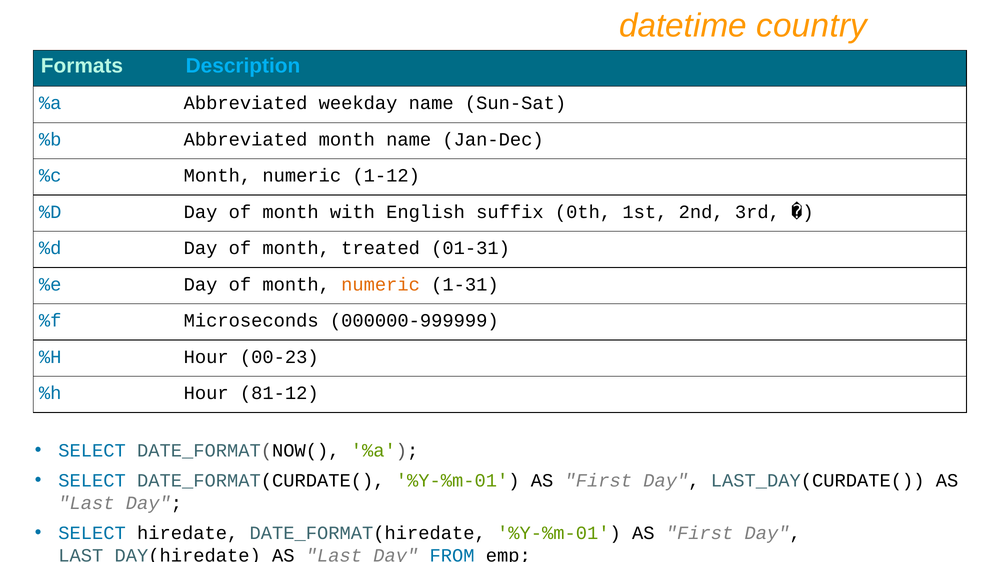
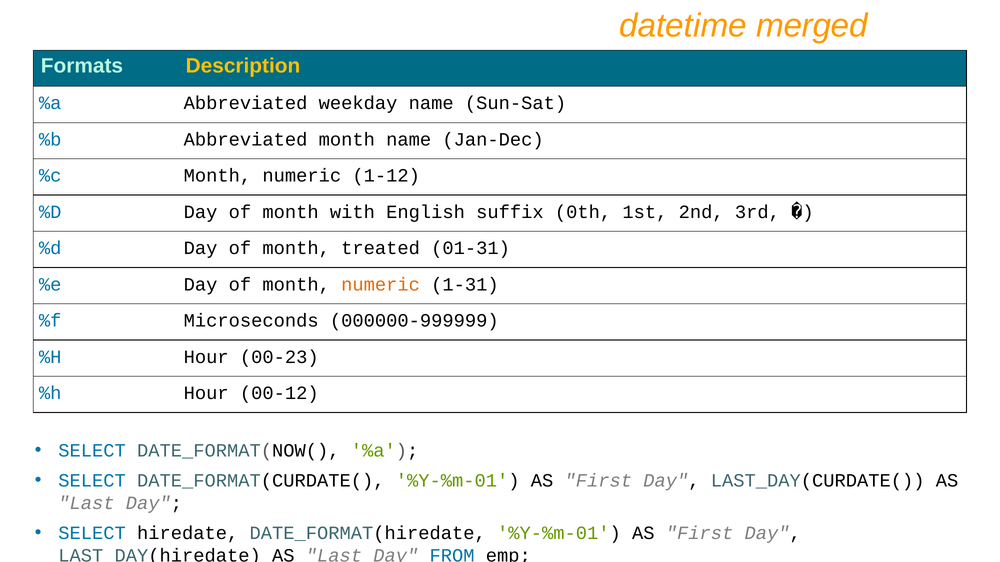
country: country -> merged (812, 26)
Description colour: light blue -> yellow (243, 66)
81-12: 81-12 -> 00-12 (279, 393)
